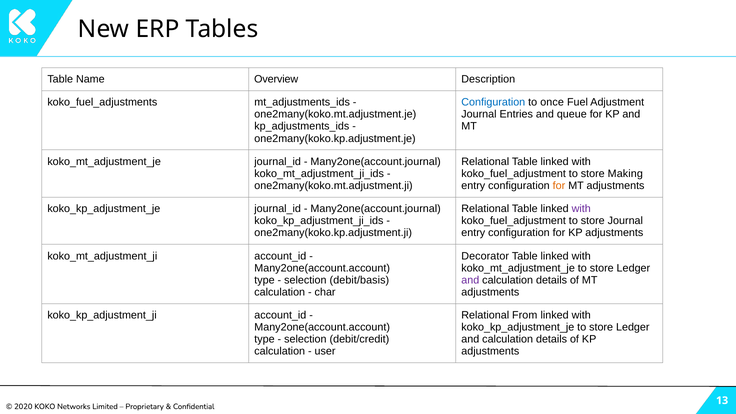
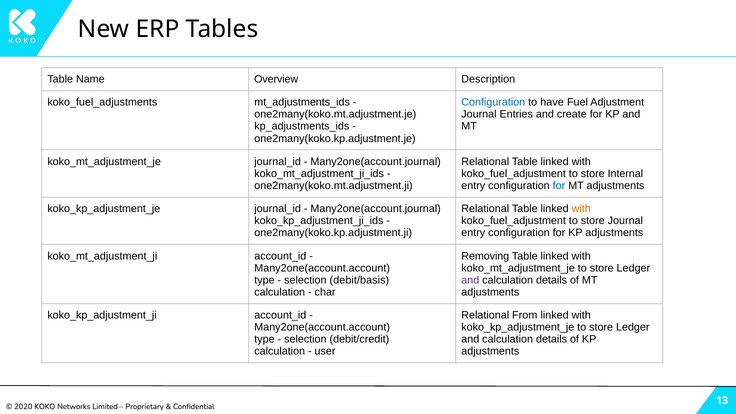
once: once -> have (552, 102)
queue: queue -> create (572, 114)
Making: Making -> Internal (625, 174)
for colour: orange -> blue (559, 186)
with colour: purple -> orange (581, 209)
Decorator: Decorator -> Removing (485, 256)
